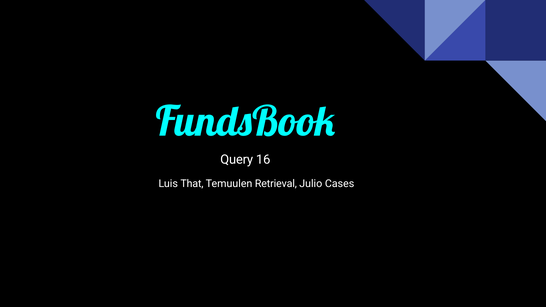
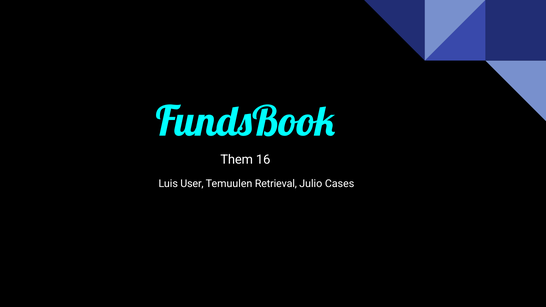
Query: Query -> Them (237, 160)
That: That -> User (192, 184)
